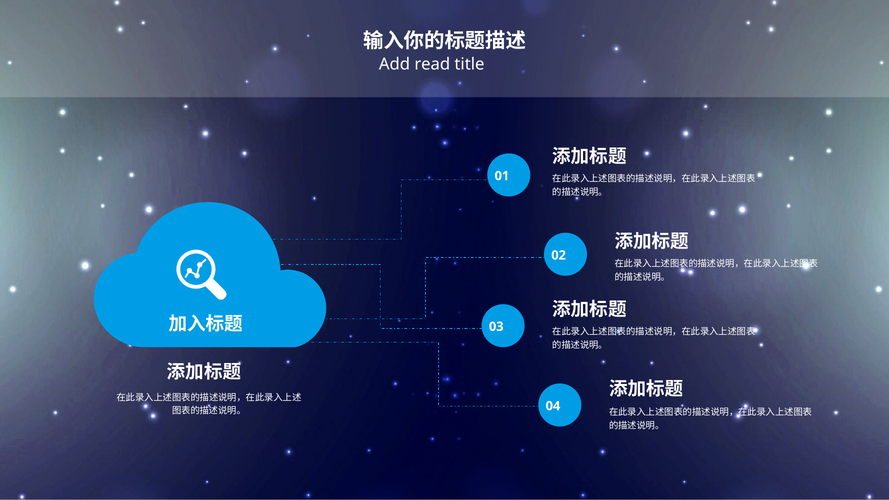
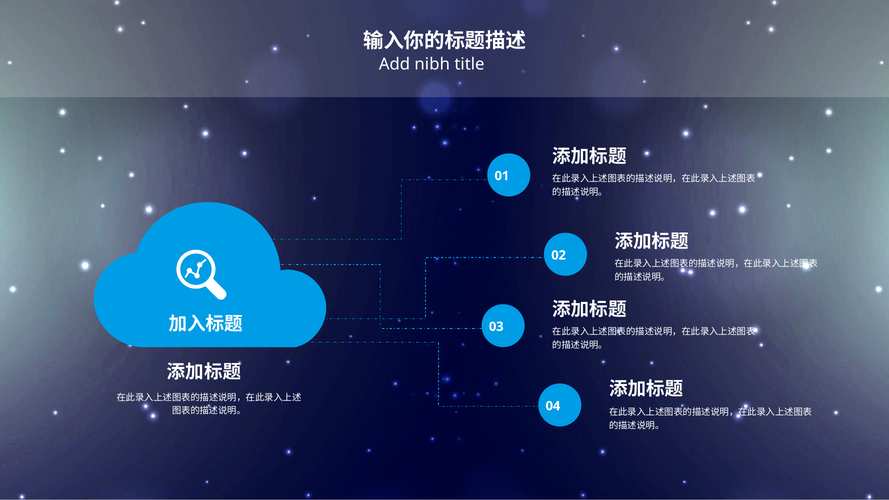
read: read -> nibh (432, 64)
